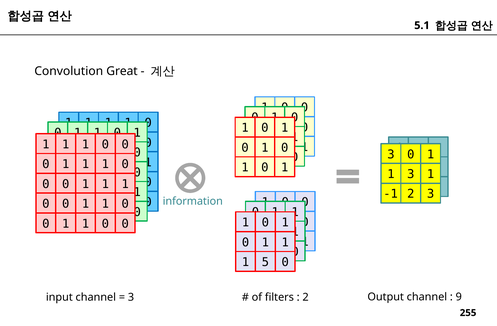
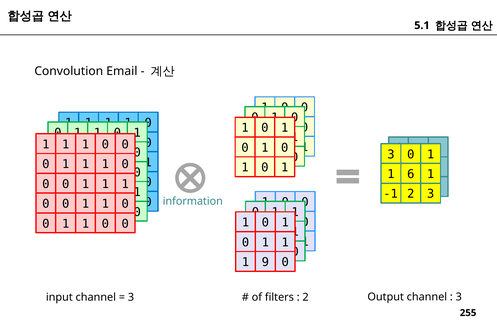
Great: Great -> Email (122, 71)
1 3: 3 -> 6 (411, 174)
5: 5 -> 9 (265, 263)
9: 9 -> 3 (459, 297)
